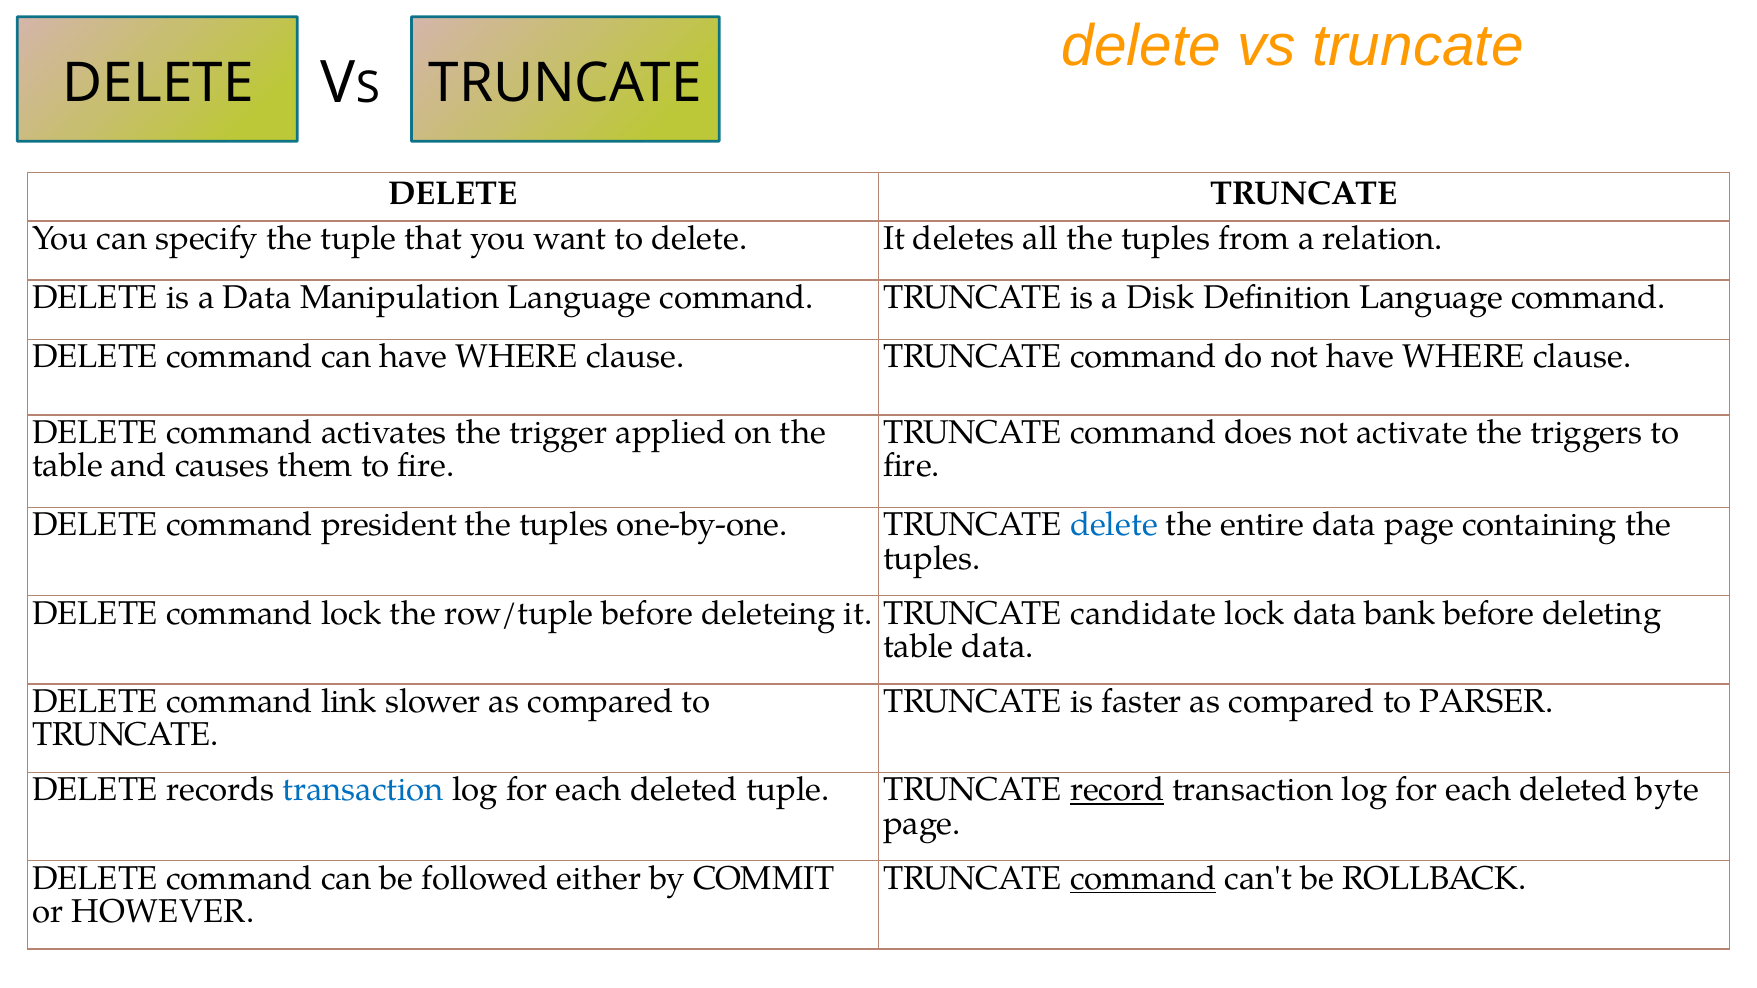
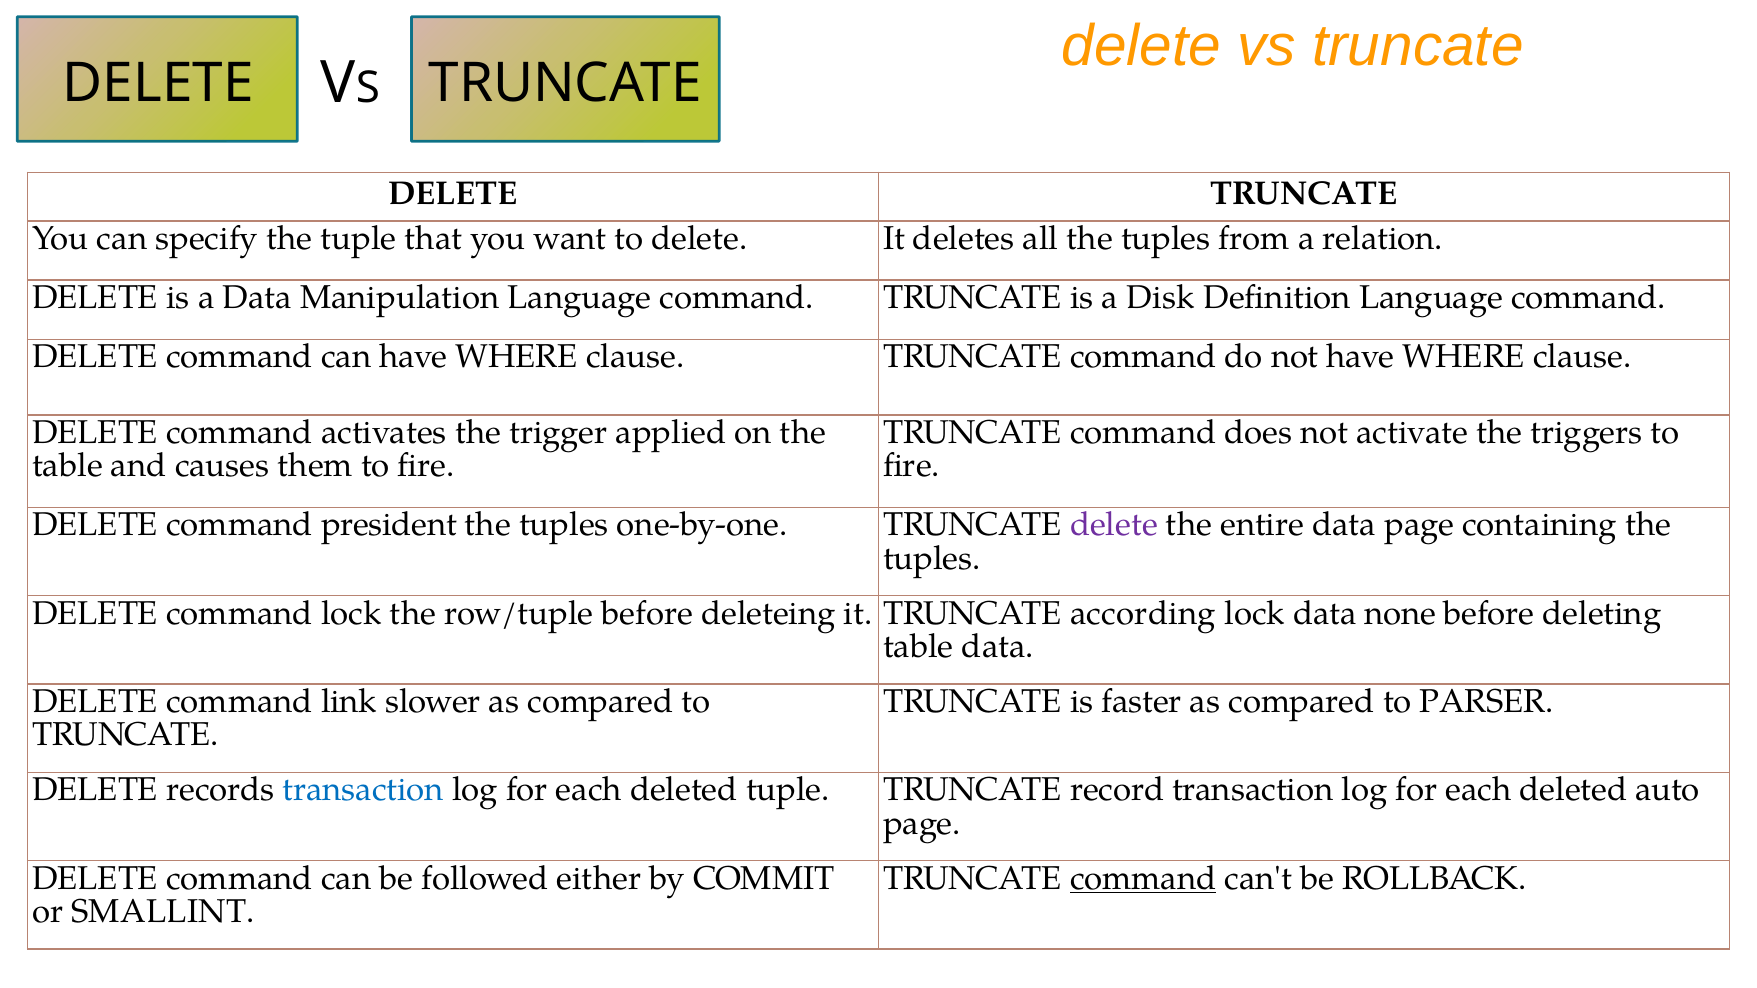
delete colour: blue -> purple (1114, 525)
candidate: candidate -> according (1143, 614)
bank: bank -> none (1400, 614)
record underline: present -> none (1117, 790)
byte: byte -> auto (1668, 790)
HOWEVER: HOWEVER -> SMALLINT (163, 912)
